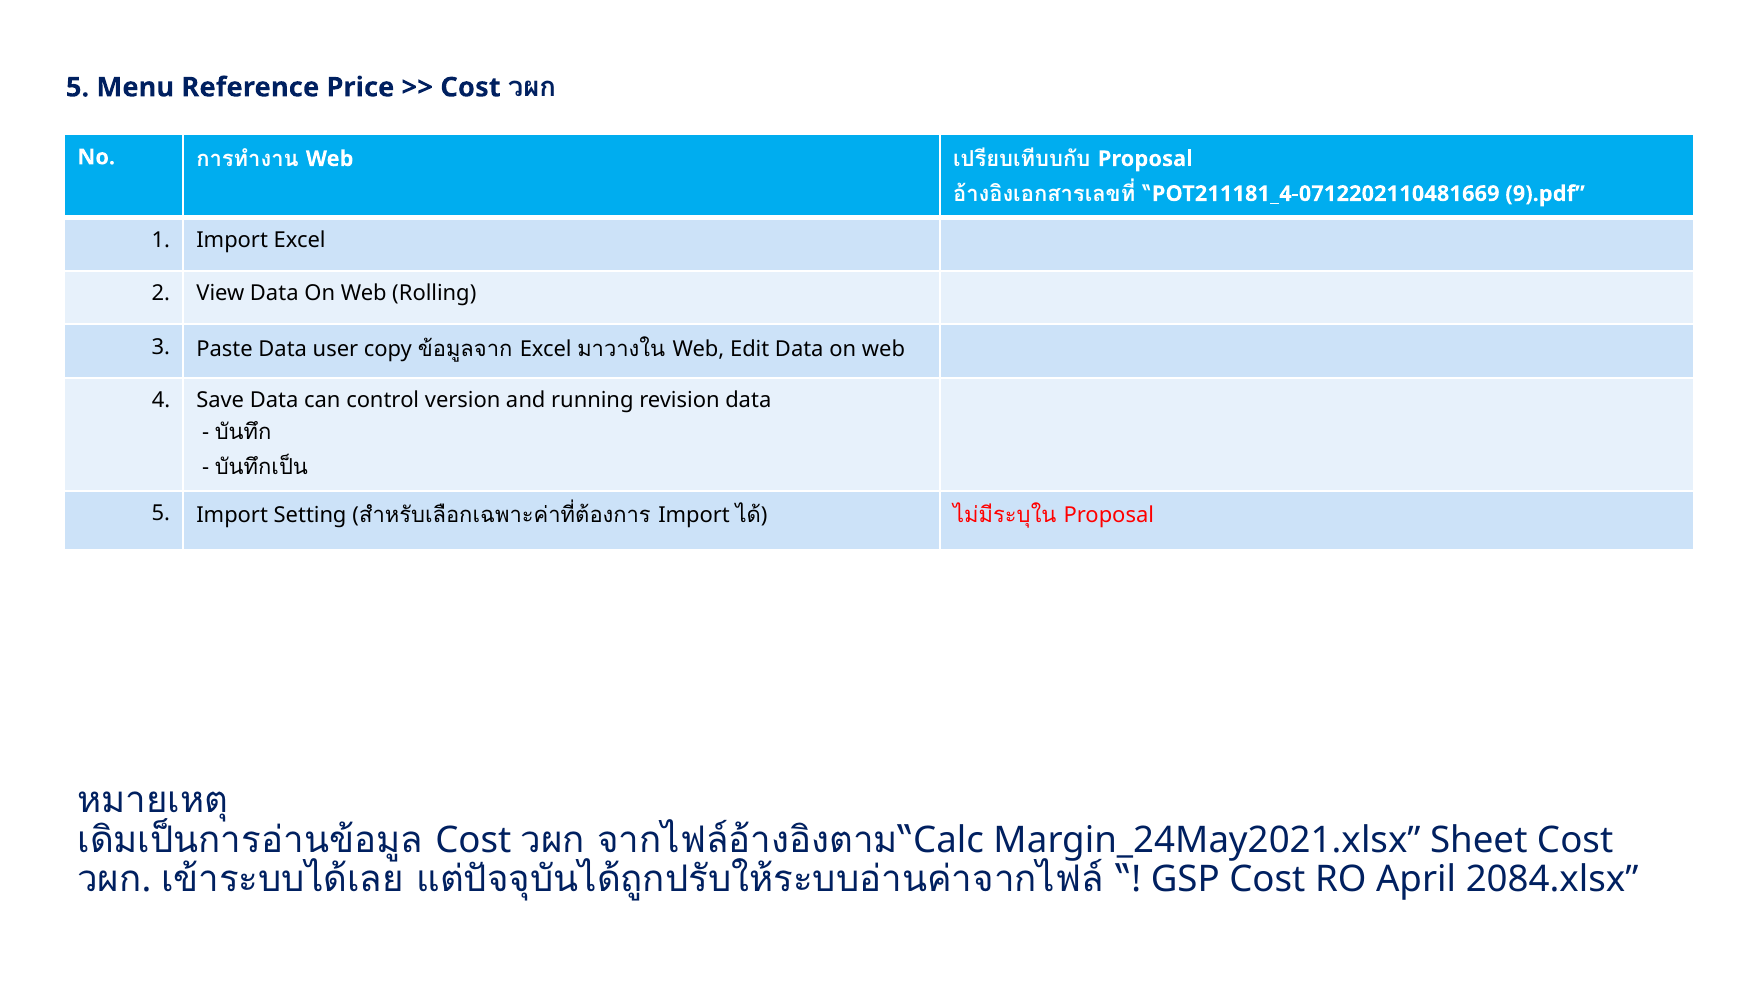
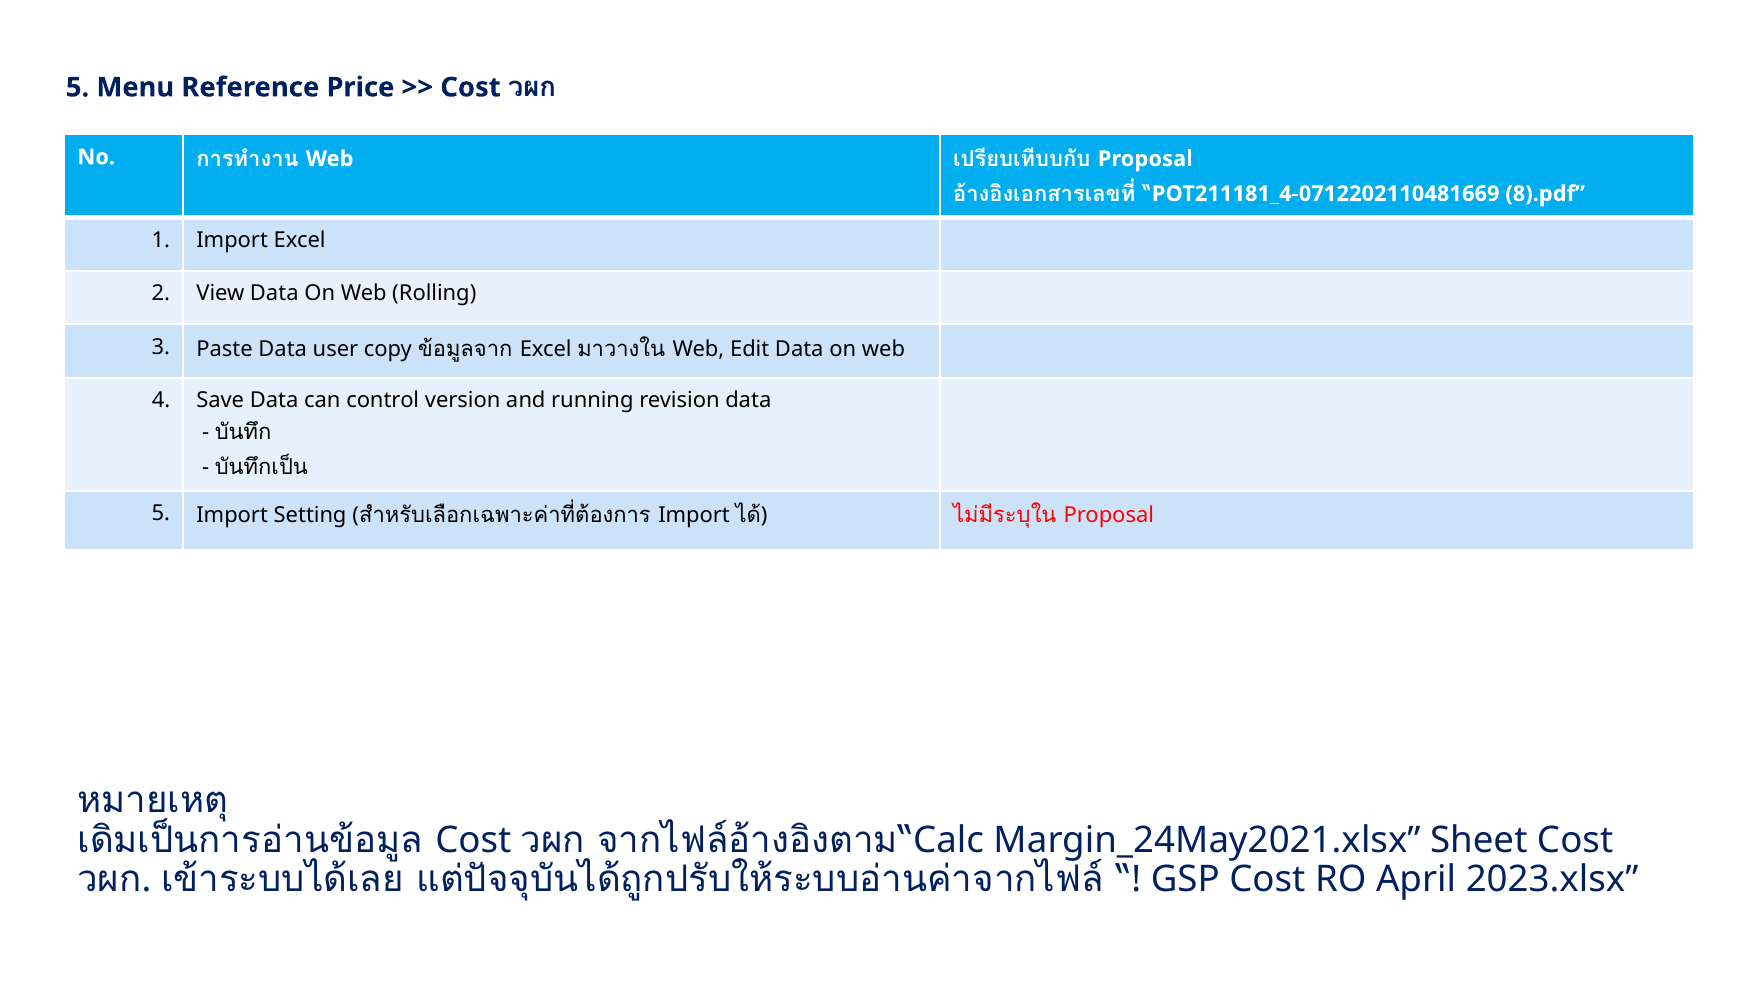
9).pdf: 9).pdf -> 8).pdf (1545, 194)
2084.xlsx: 2084.xlsx -> 2023.xlsx (1552, 880)
